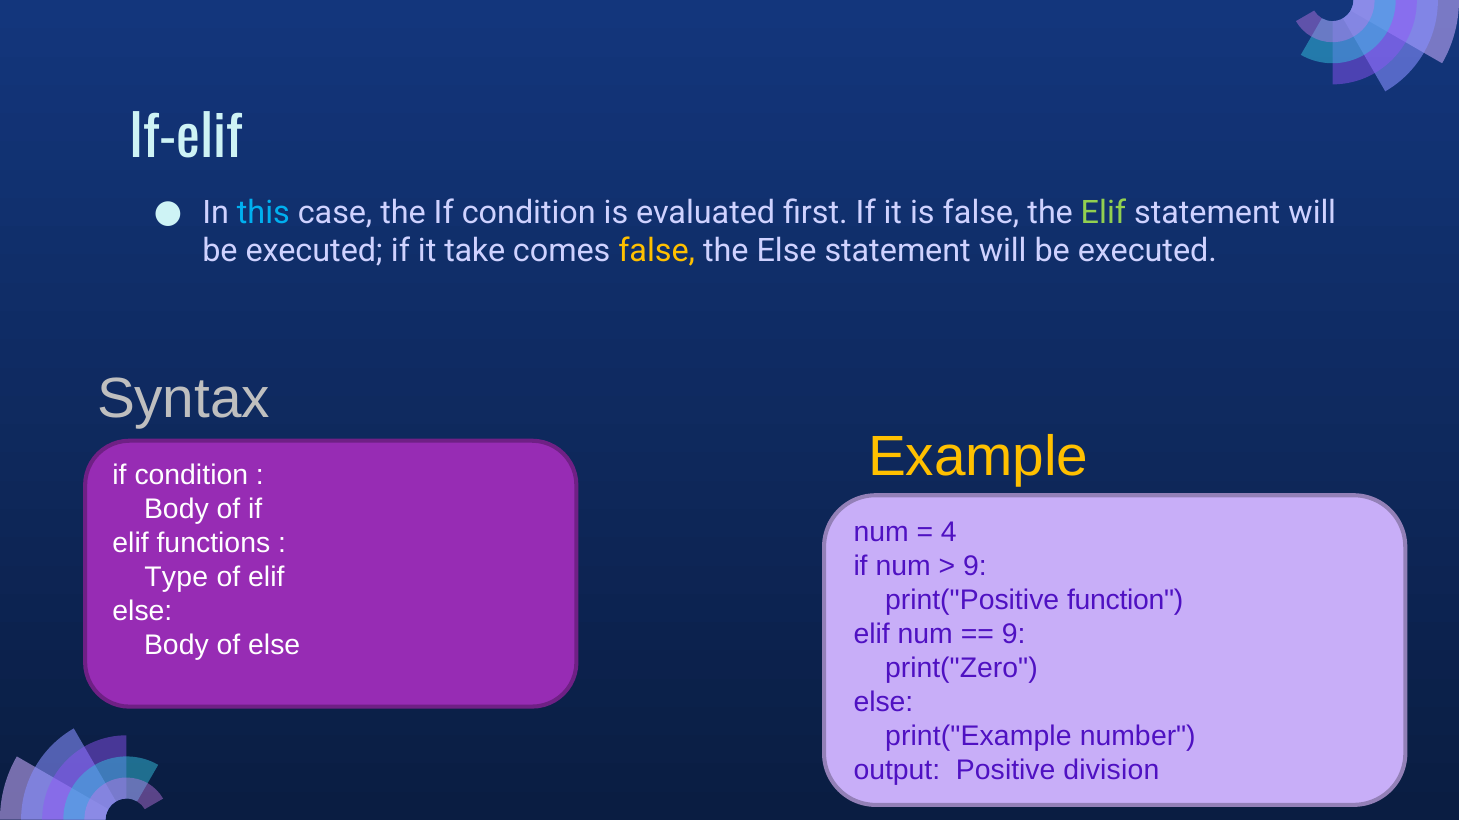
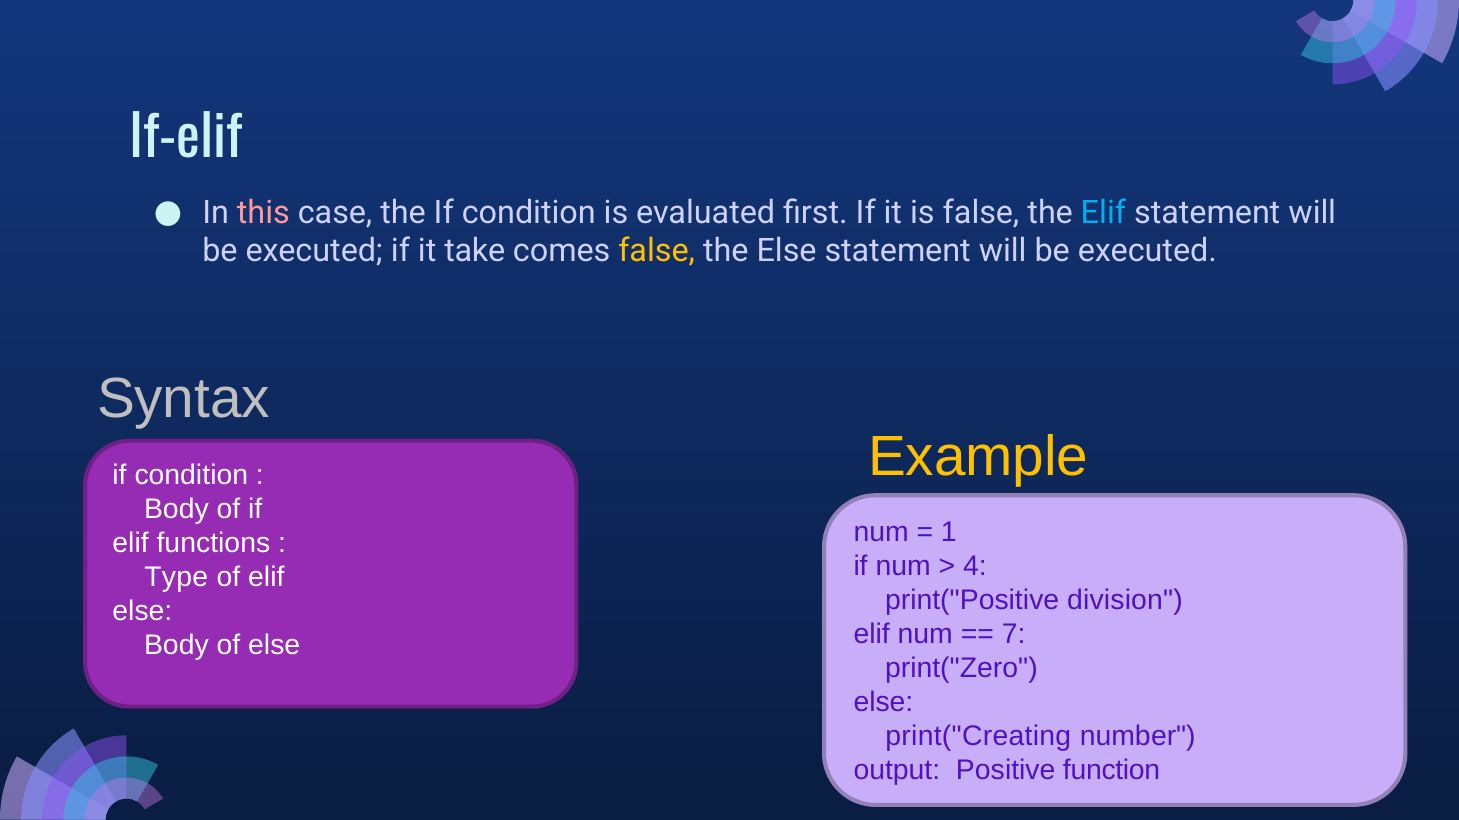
this colour: light blue -> pink (263, 213)
Elif colour: light green -> light blue (1103, 213)
4: 4 -> 1 (949, 532)
9: 9 -> 4 (975, 566)
function: function -> division (1125, 600)
9: 9 -> 7 (1014, 634)
print("Example: print("Example -> print("Creating (978, 737)
division: division -> function (1112, 771)
